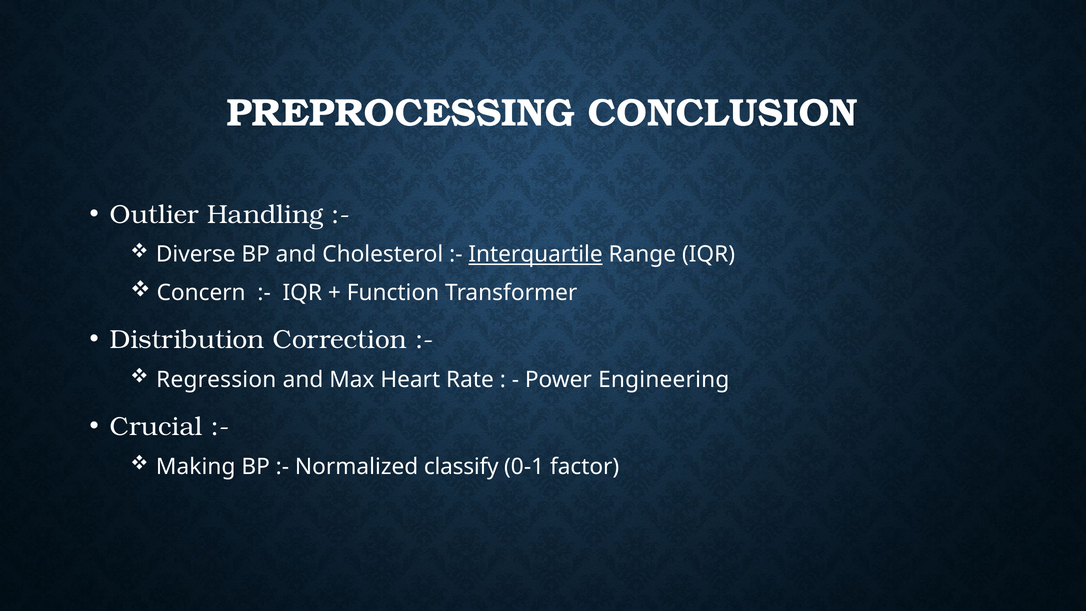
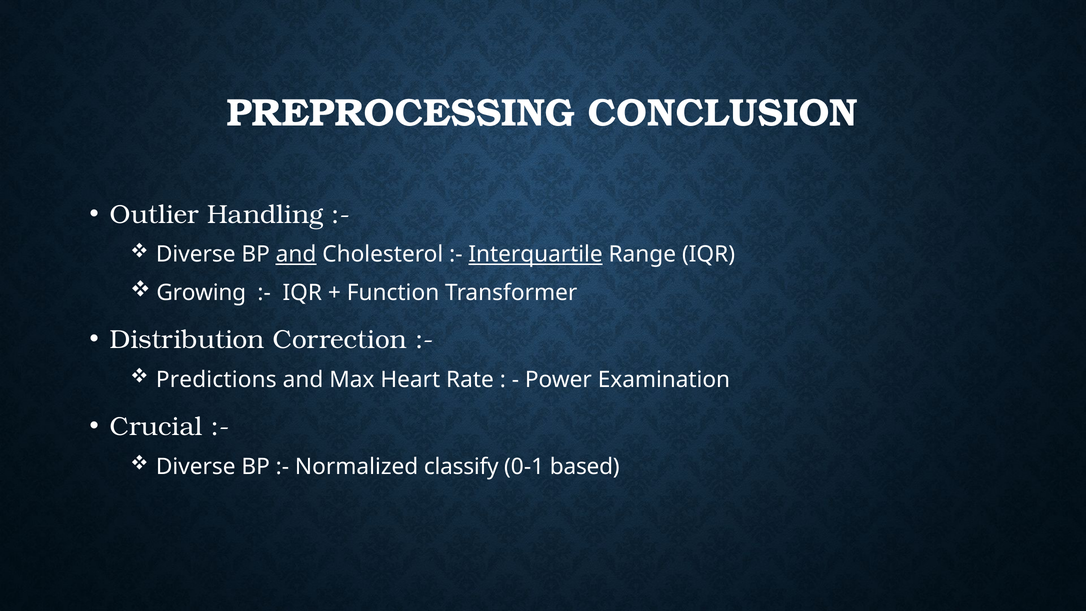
and underline: none -> present (296, 254)
Concern: Concern -> Growing (201, 293)
Regression: Regression -> Predictions (216, 380)
Engineering: Engineering -> Examination (664, 380)
Making: Making -> Diverse (196, 467)
factor: factor -> based (585, 467)
